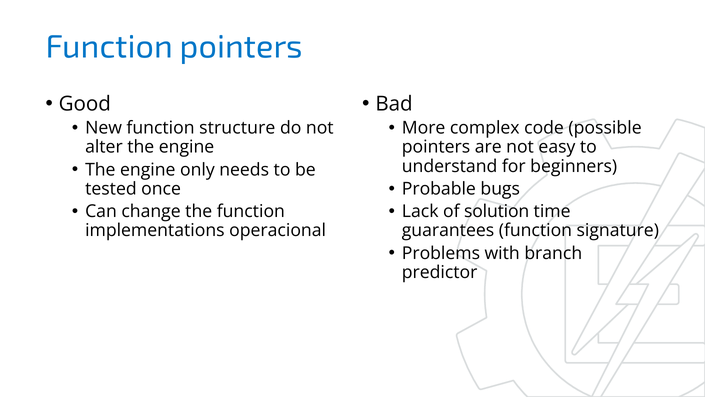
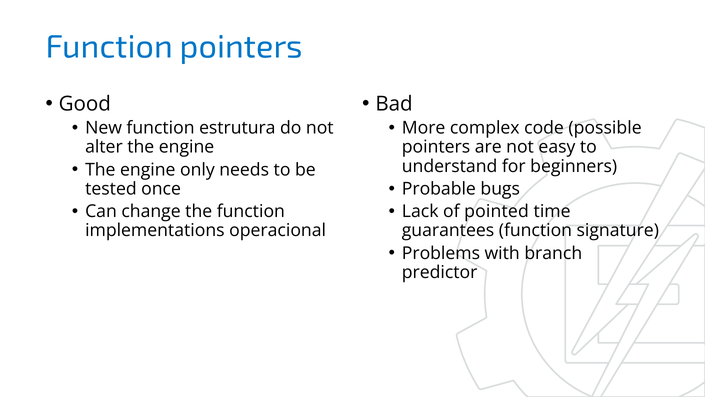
structure: structure -> estrutura (237, 128)
solution: solution -> pointed (497, 211)
